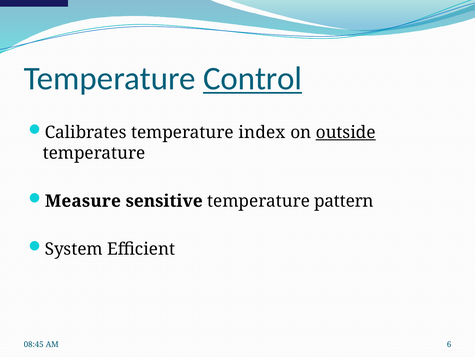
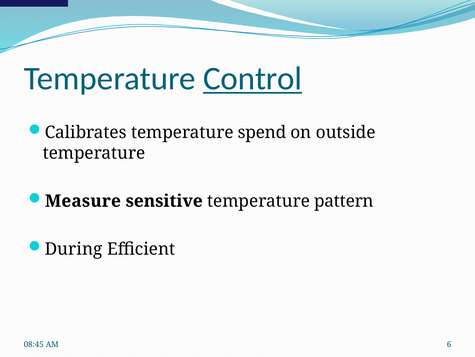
index: index -> spend (262, 132)
outside underline: present -> none (346, 132)
System: System -> During (74, 249)
